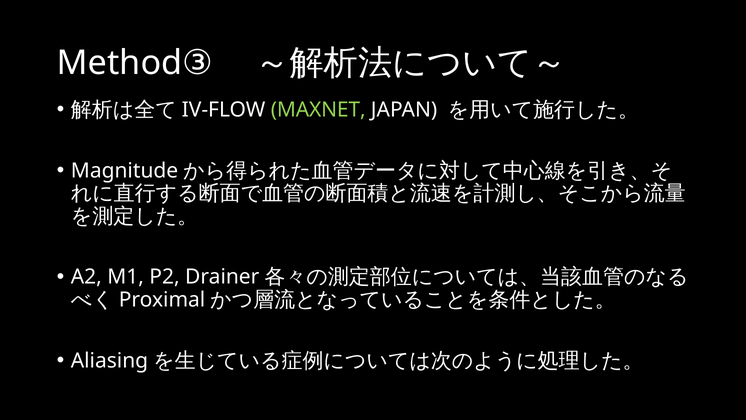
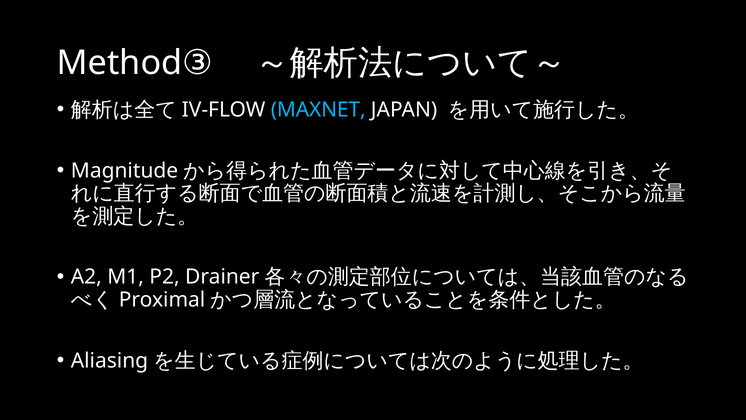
MAXNET colour: light green -> light blue (318, 110)
